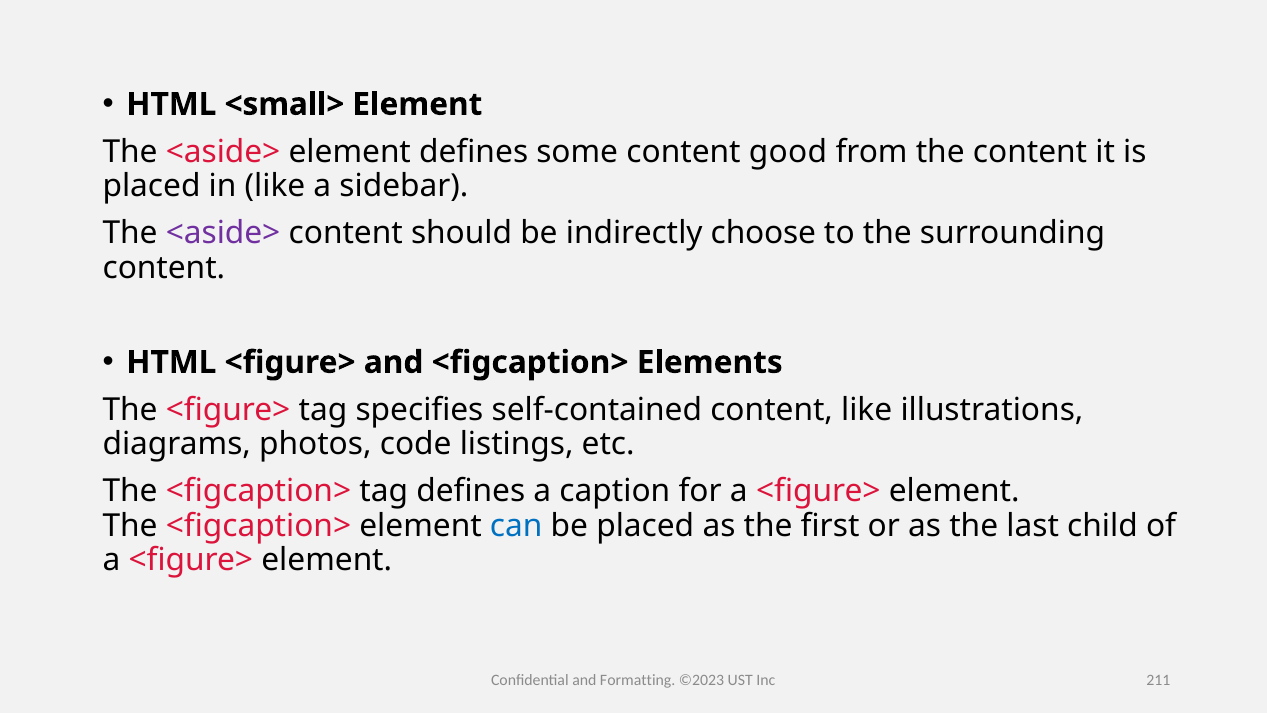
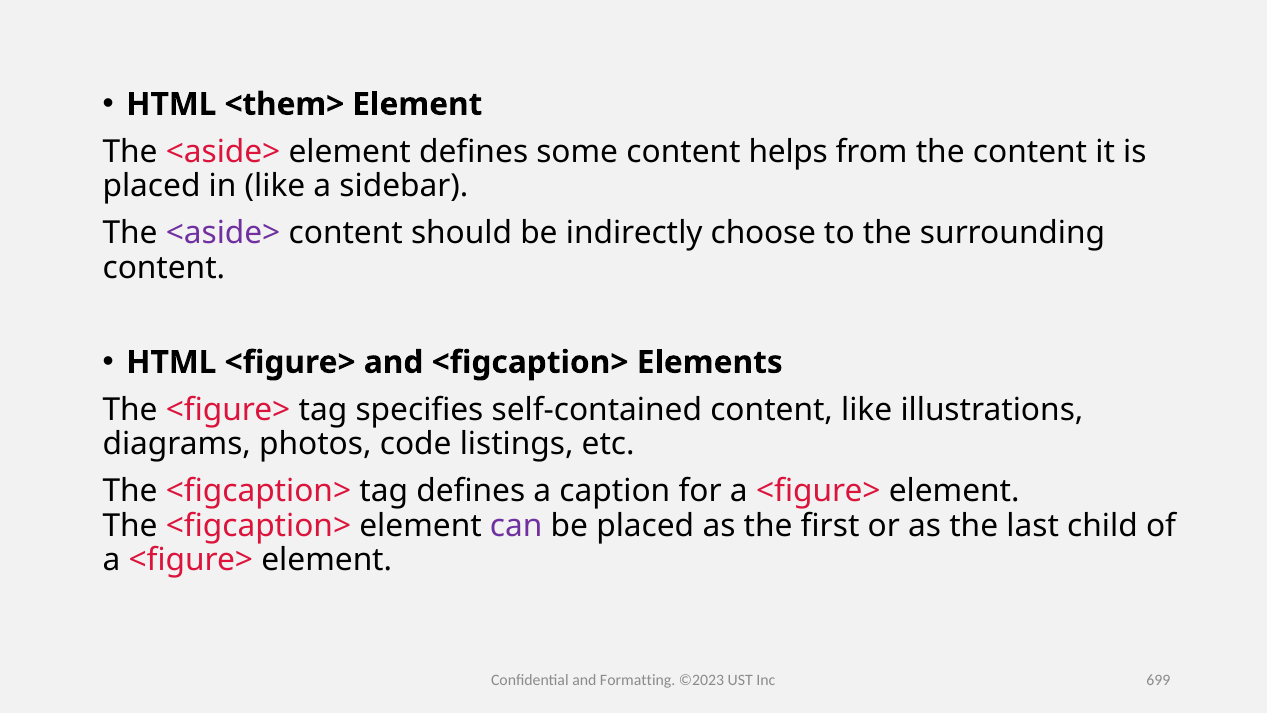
<small>: <small> -> <them> (284, 104)
good: good -> helps (788, 152)
can colour: blue -> purple (516, 525)
211: 211 -> 699 (1158, 680)
